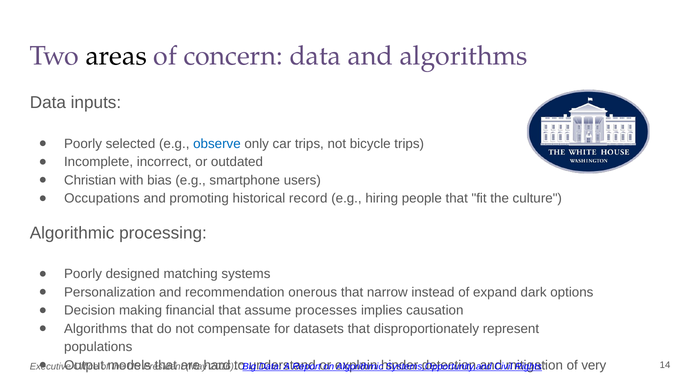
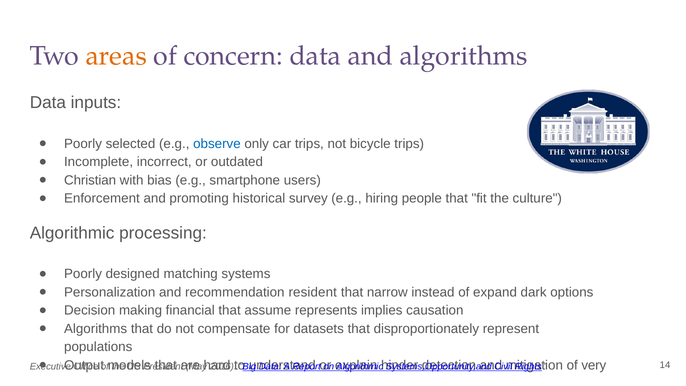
areas colour: black -> orange (116, 56)
Occupations: Occupations -> Enforcement (102, 198)
record: record -> survey (308, 198)
onerous: onerous -> resident (313, 292)
processes: processes -> represents (326, 310)
